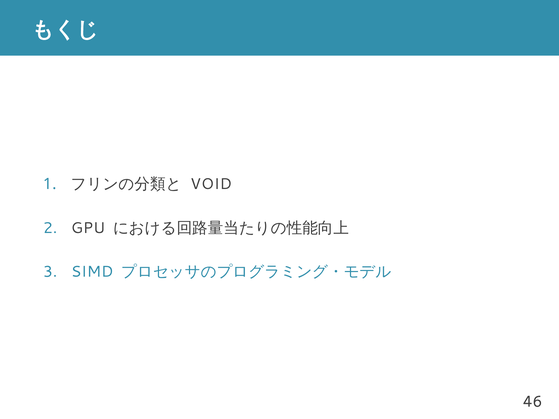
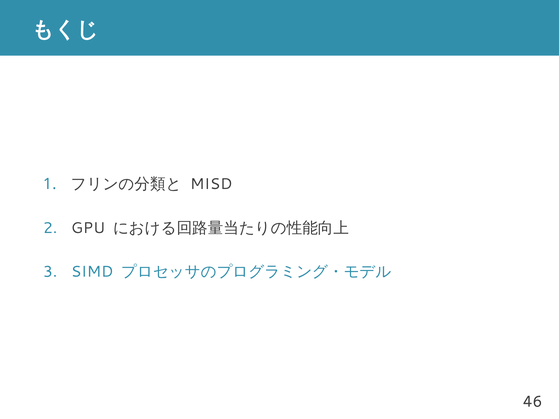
VOID: VOID -> MISD (211, 184)
